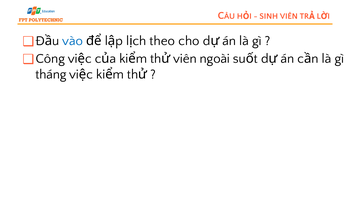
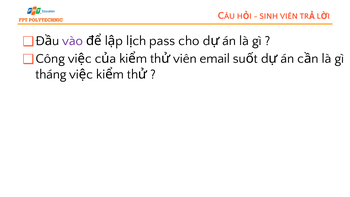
vào colour: blue -> purple (73, 41)
theo: theo -> pass (162, 41)
ngoài: ngoài -> email (215, 59)
